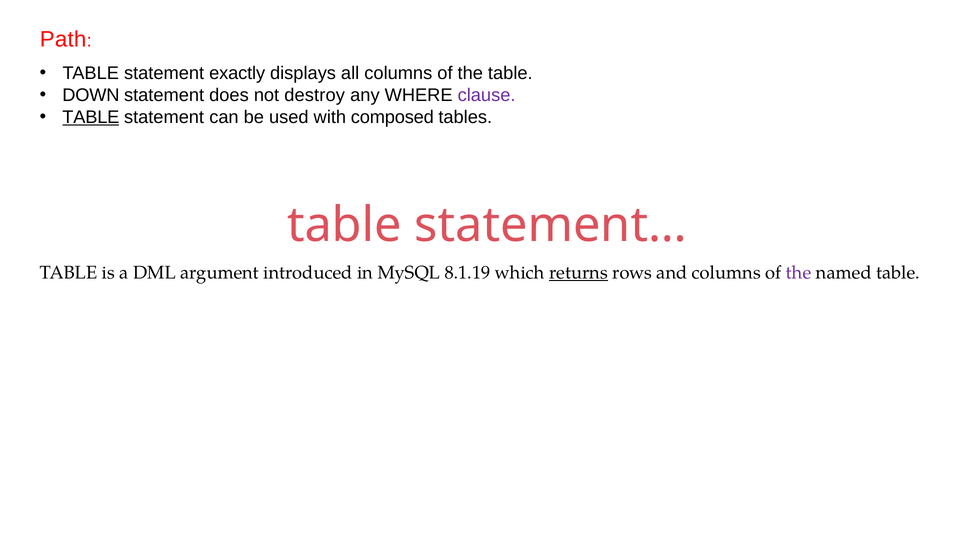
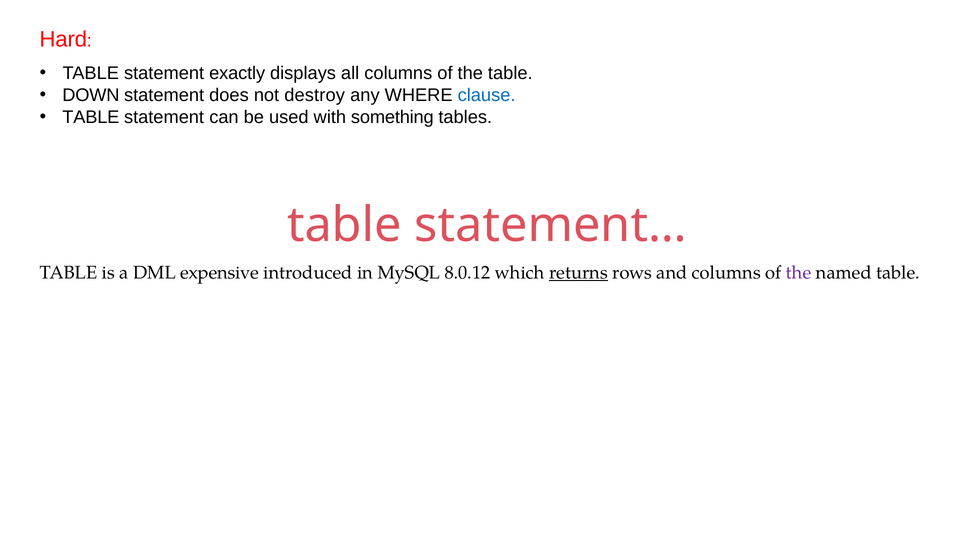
Path: Path -> Hard (63, 39)
clause colour: purple -> blue (487, 95)
TABLE underline: present -> none (91, 117)
composed: composed -> something (392, 117)
argument: argument -> expensive (220, 272)
8.1.19: 8.1.19 -> 8.0.12 (467, 272)
